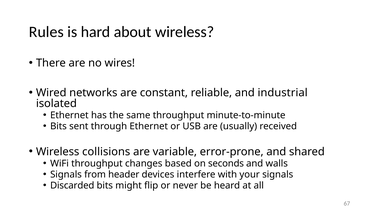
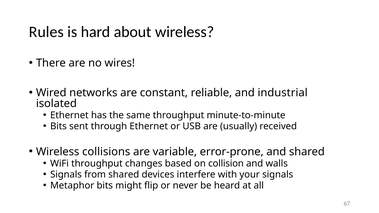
seconds: seconds -> collision (226, 164)
from header: header -> shared (124, 175)
Discarded: Discarded -> Metaphor (72, 186)
